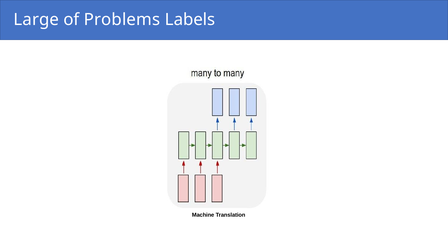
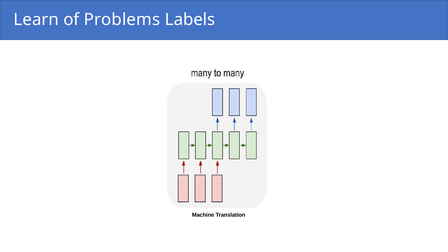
Large: Large -> Learn (36, 20)
